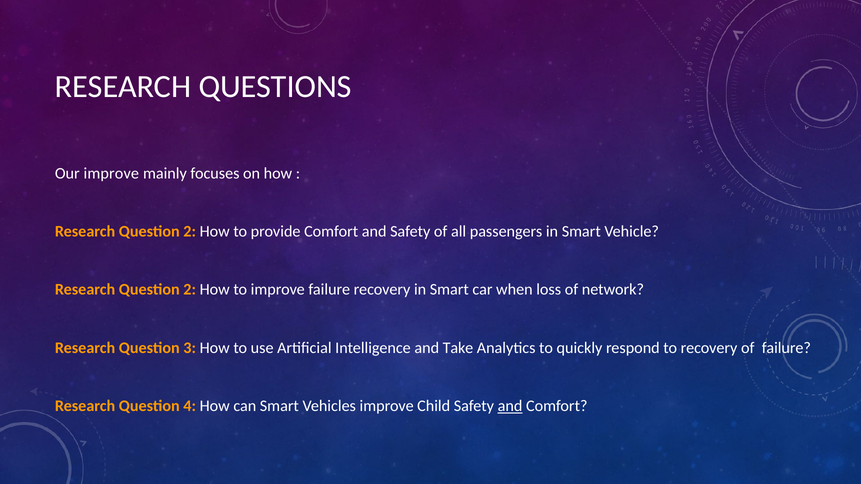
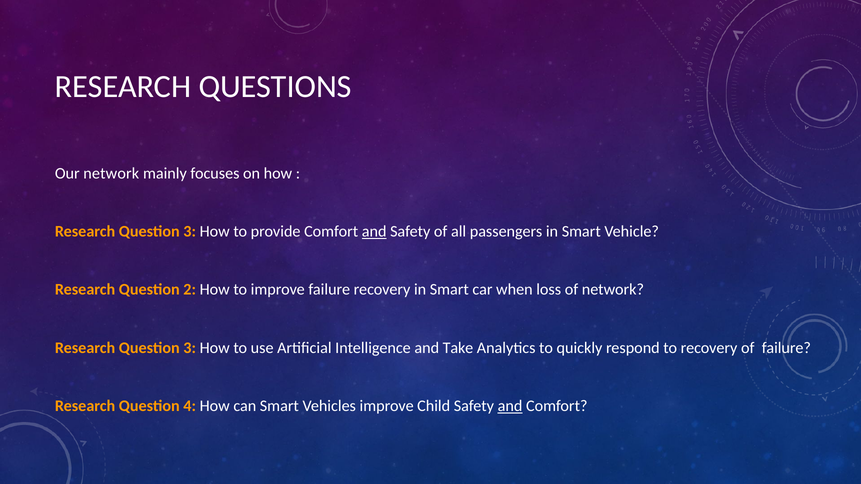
Our improve: improve -> network (111, 174)
2: 2 -> 3 (190, 232)
and underline: none -> present (374, 232)
